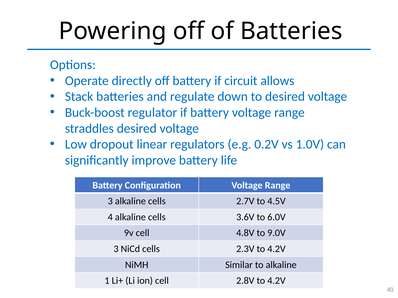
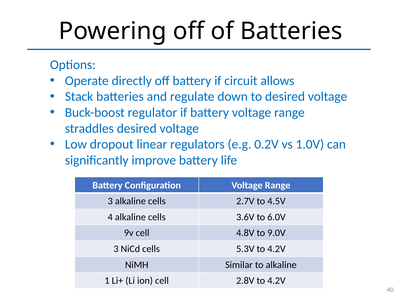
2.3V: 2.3V -> 5.3V (245, 249)
